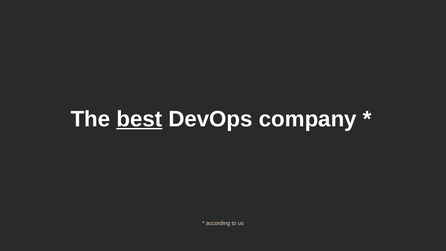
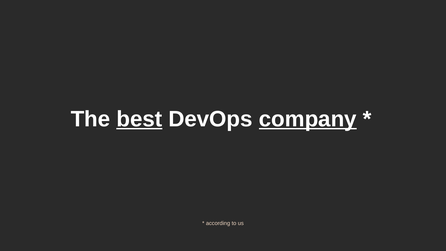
company underline: none -> present (308, 119)
